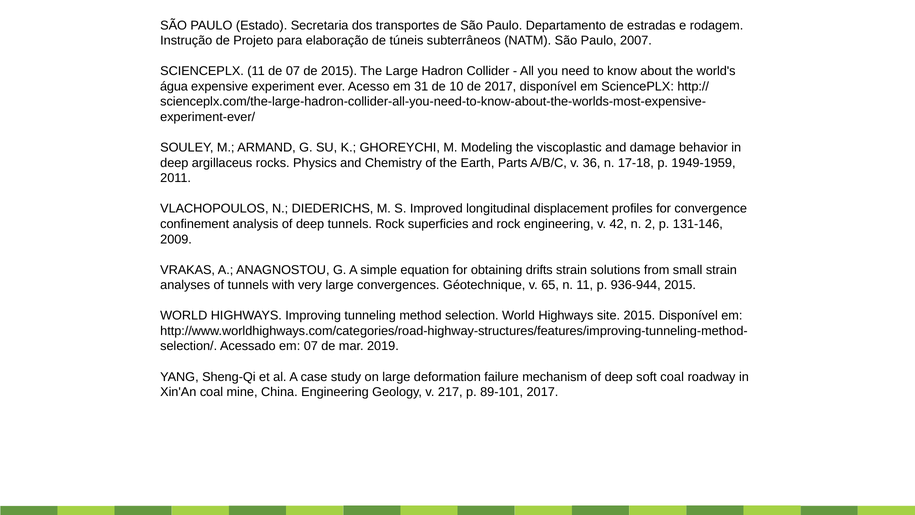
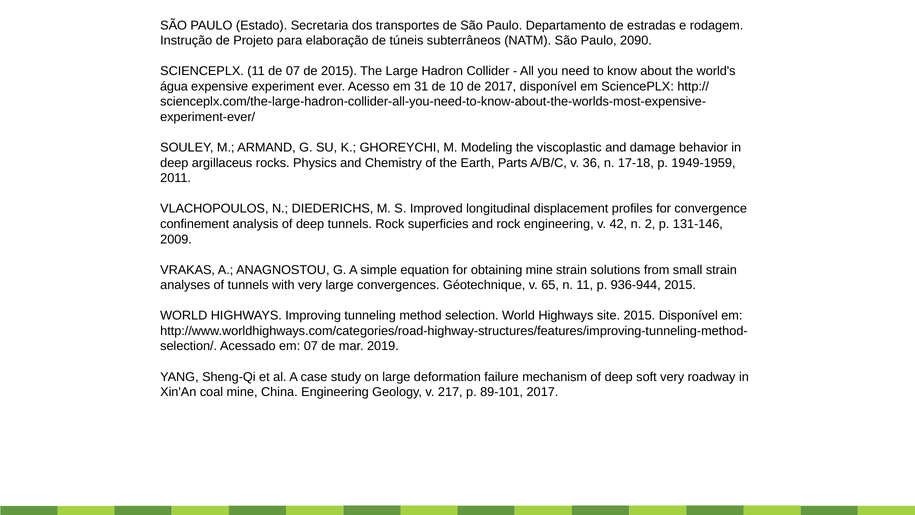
2007: 2007 -> 2090 (636, 41)
obtaining drifts: drifts -> mine (539, 270)
soft coal: coal -> very (672, 377)
